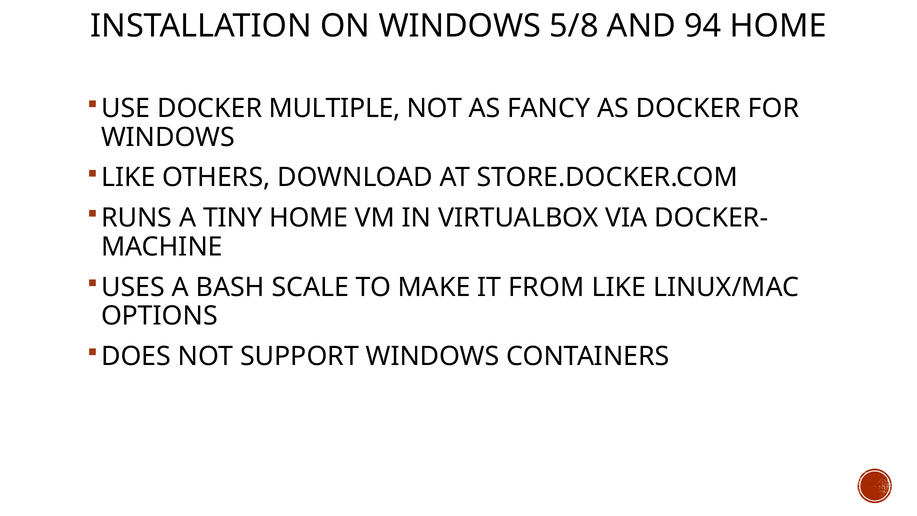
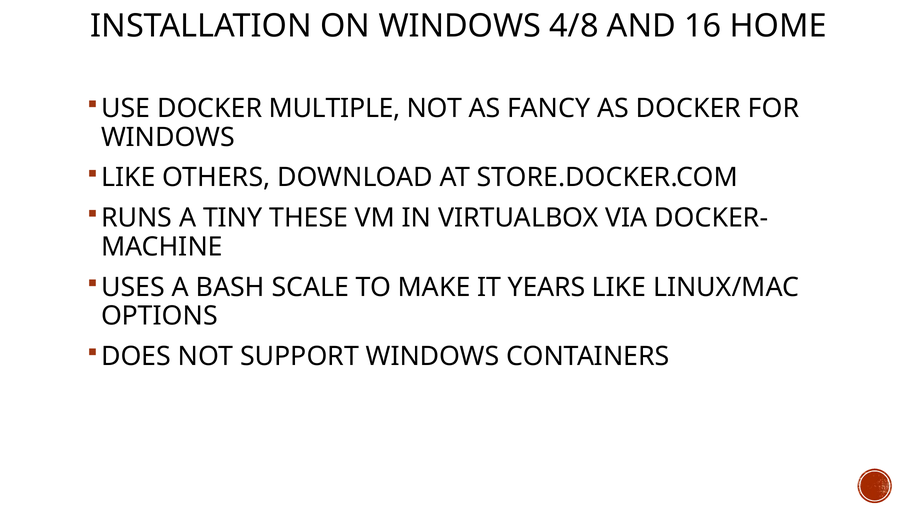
5/8: 5/8 -> 4/8 (574, 26)
94: 94 -> 16 (703, 26)
TINY HOME: HOME -> THESE (309, 218)
FROM: FROM -> YEARS (547, 287)
